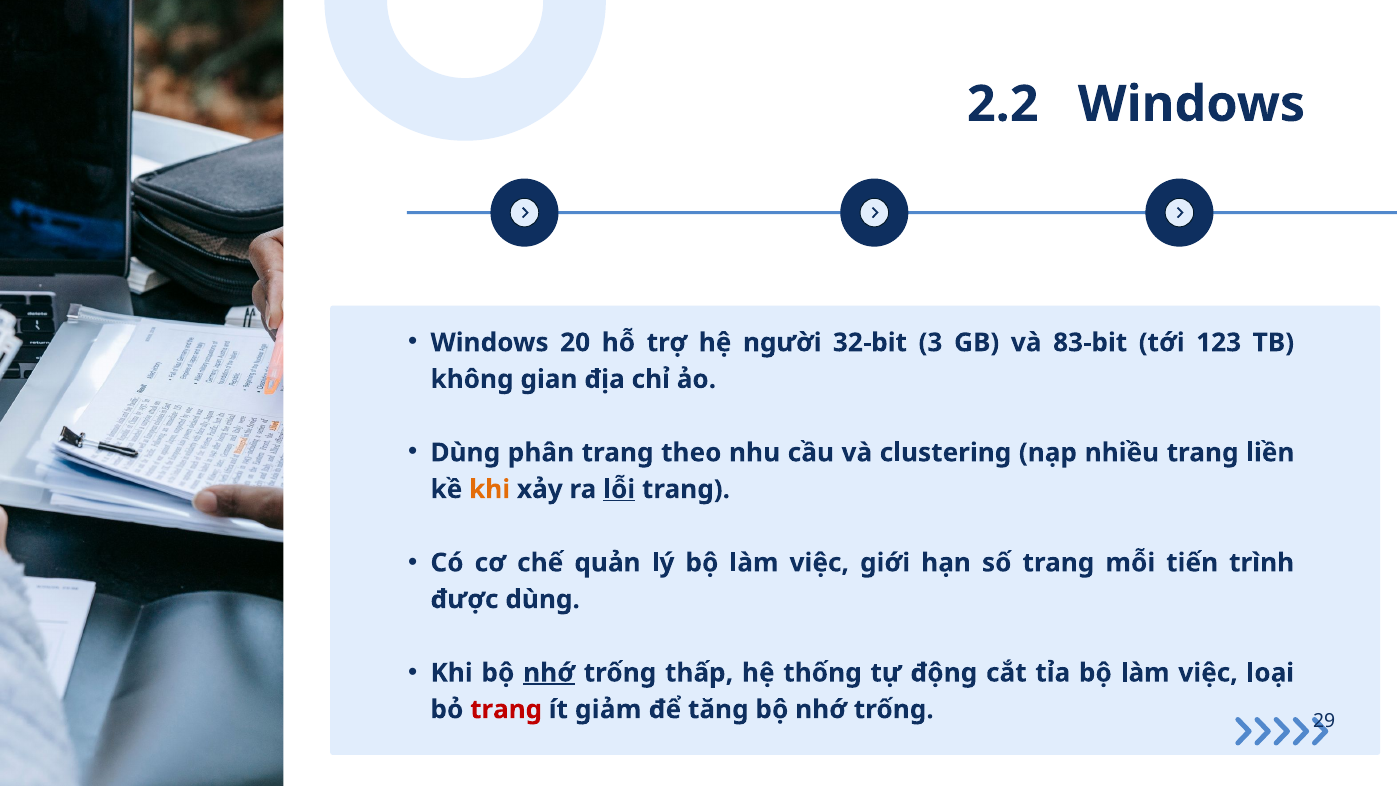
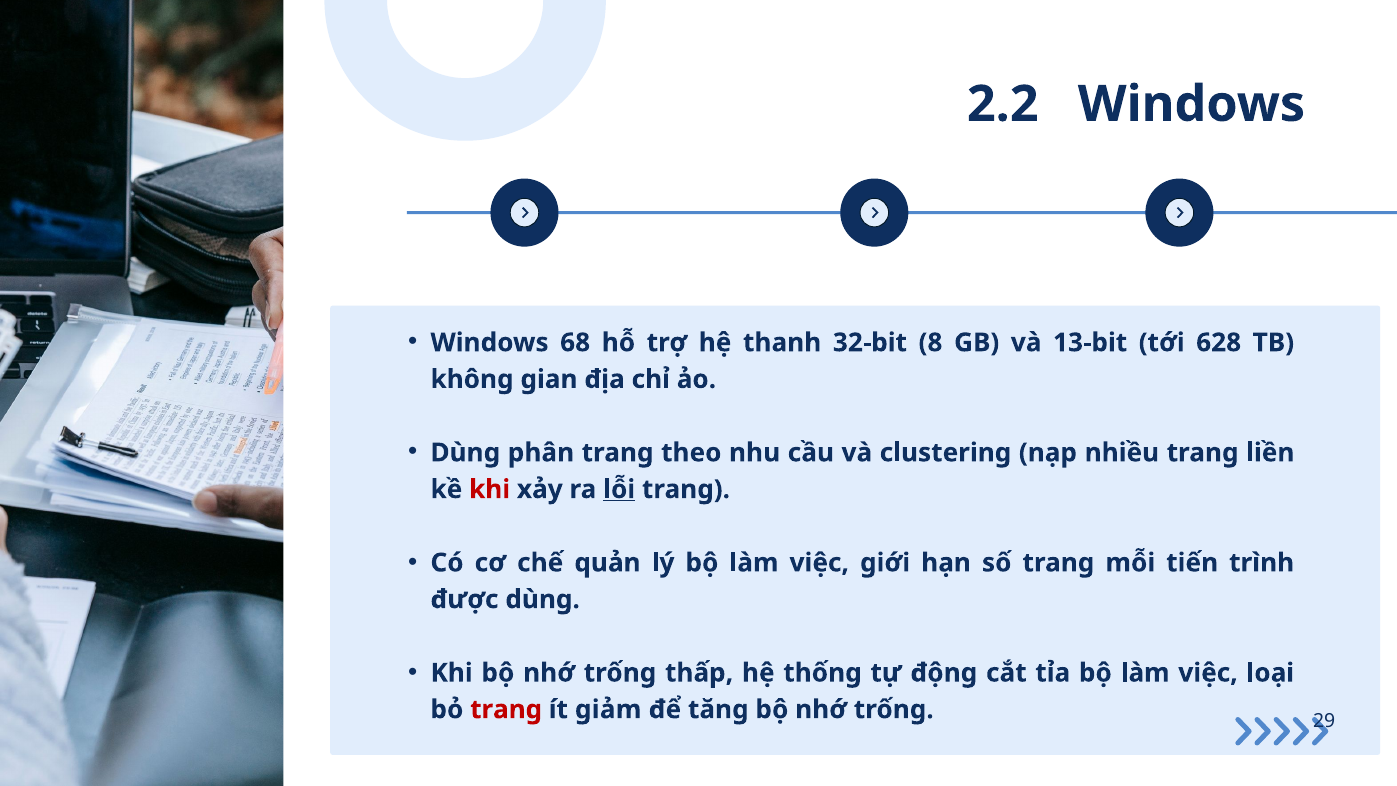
20: 20 -> 68 (575, 343)
người: người -> thanh (782, 343)
3: 3 -> 8 (930, 343)
83-bit: 83-bit -> 13-bit (1090, 343)
123: 123 -> 628 (1219, 343)
khi colour: orange -> red (490, 489)
nhớ underline: present -> none (549, 673)
